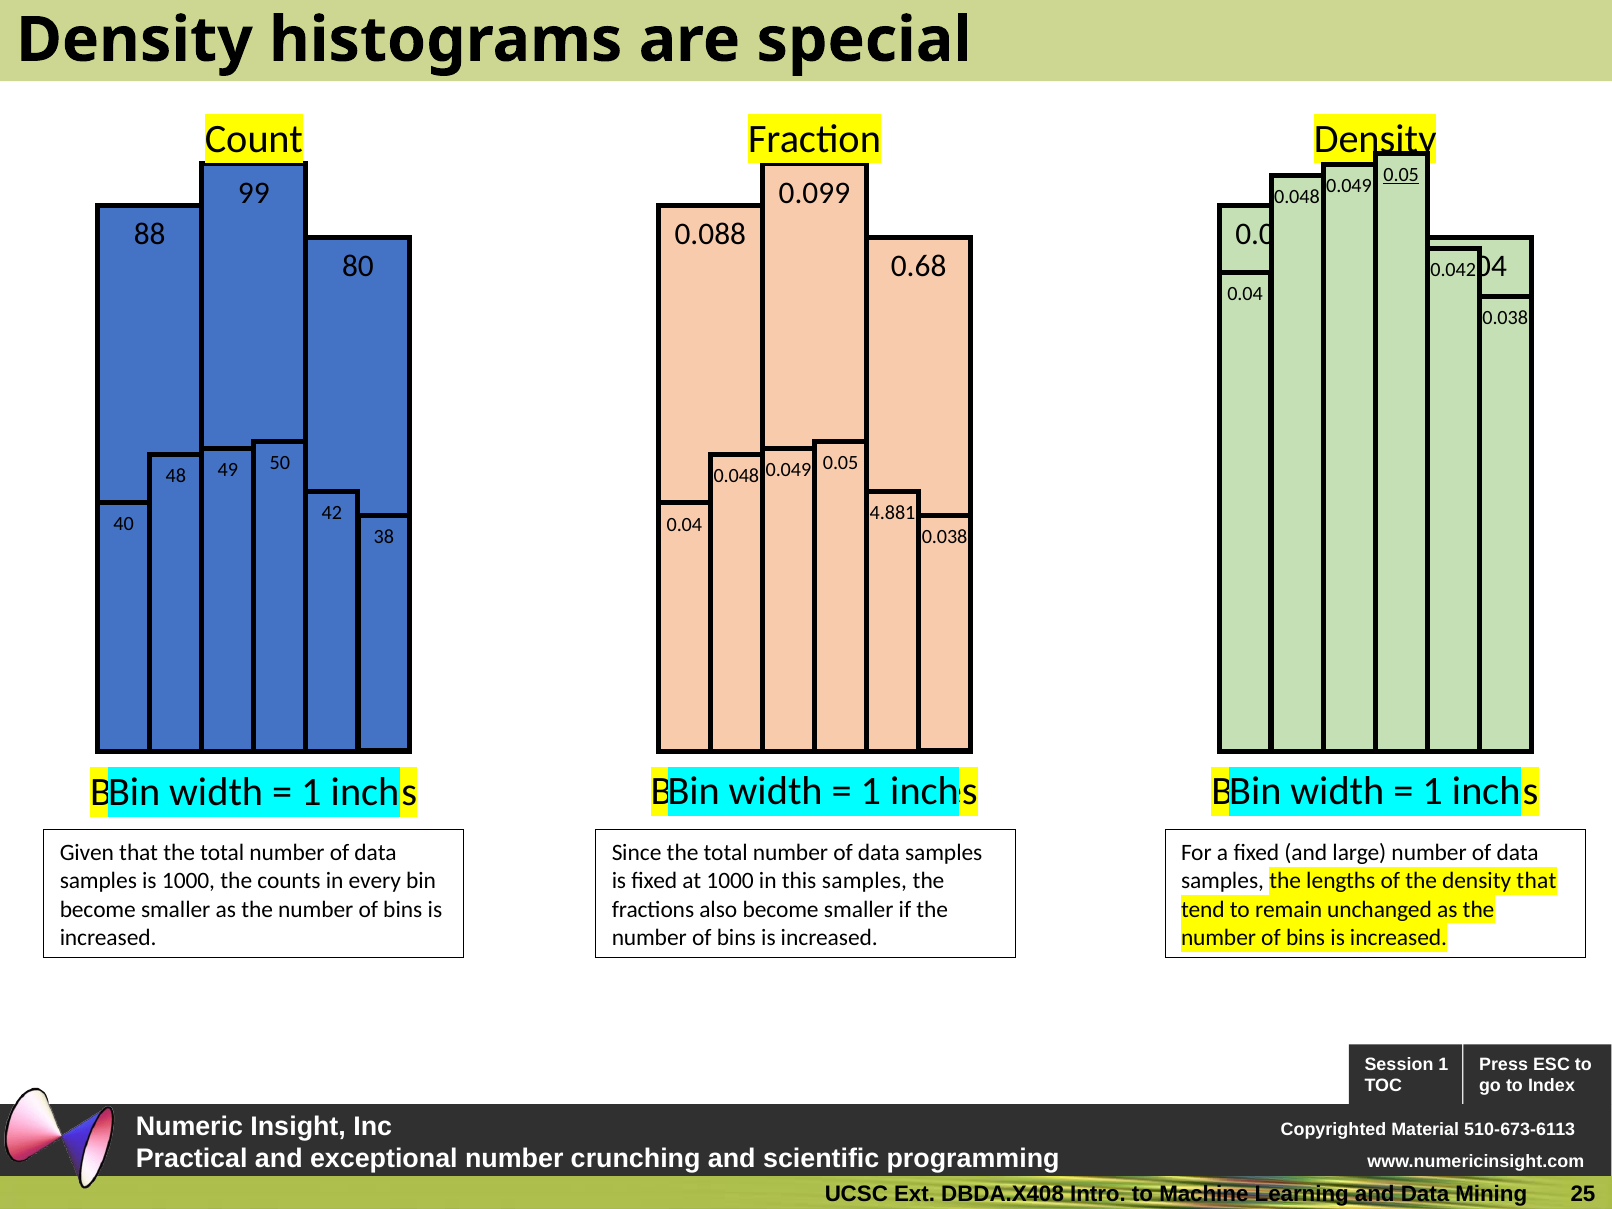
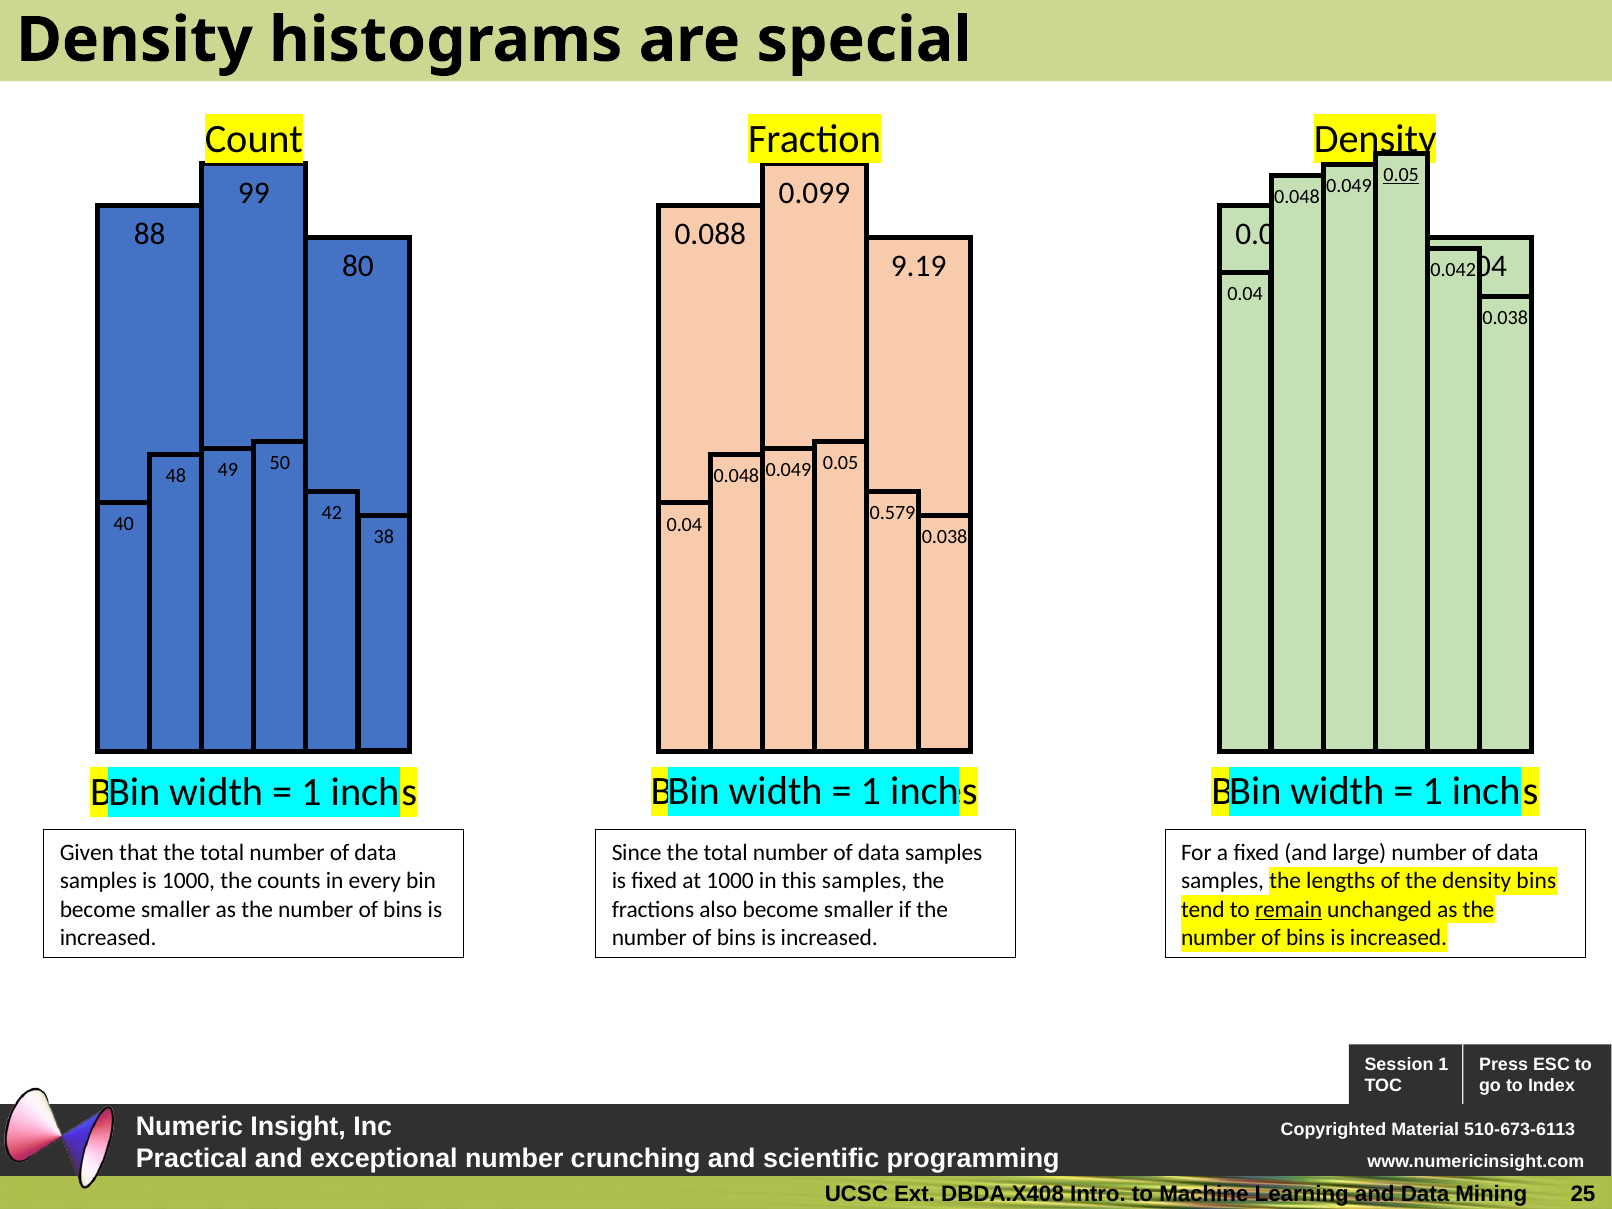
0.68: 0.68 -> 9.19 (919, 266)
4.881: 4.881 -> 0.579 (893, 513)
density that: that -> bins (1536, 881)
remain underline: none -> present (1289, 909)
